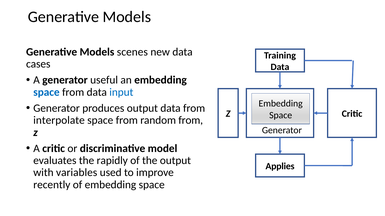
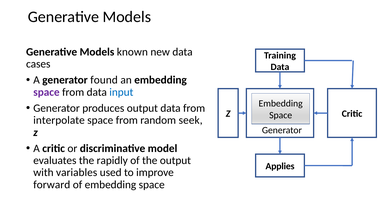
scenes: scenes -> known (132, 52)
useful: useful -> found (104, 80)
space colour: blue -> purple (46, 92)
random from: from -> seek (191, 121)
recently: recently -> forward (52, 185)
